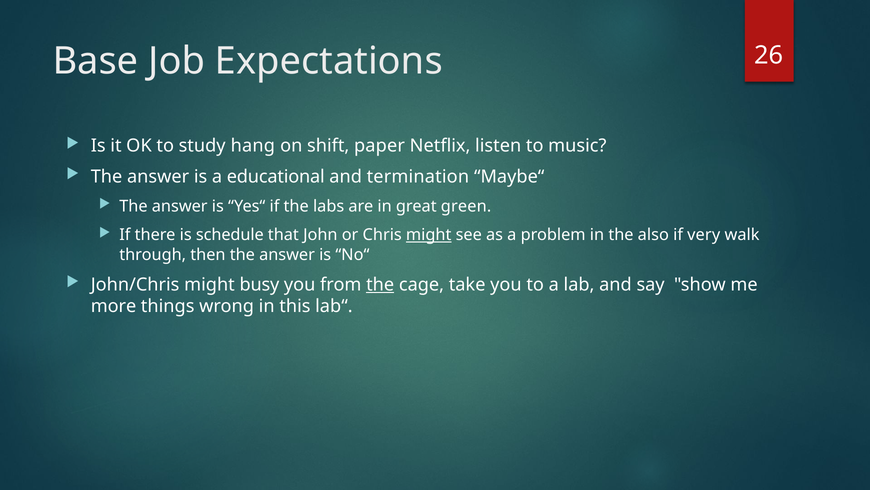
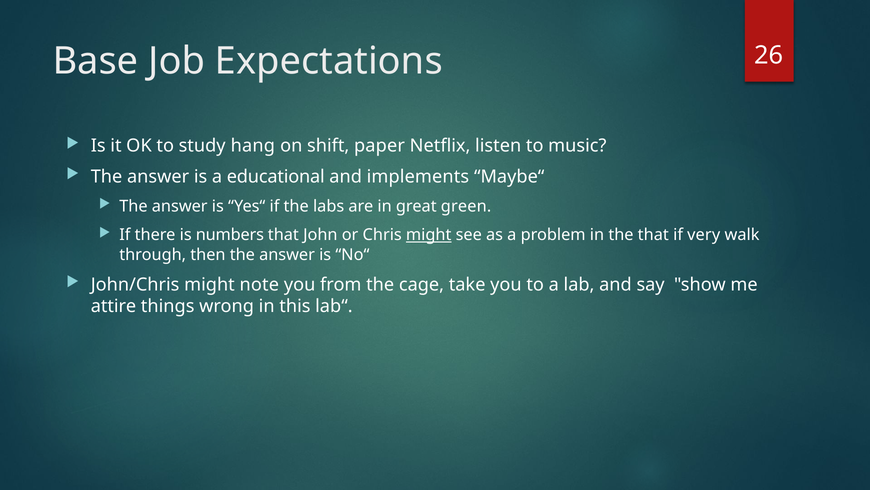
termination: termination -> implements (418, 177)
schedule: schedule -> numbers (230, 235)
the also: also -> that (653, 235)
busy: busy -> note (259, 284)
the underline: present -> none (380, 284)
more: more -> attire (114, 306)
